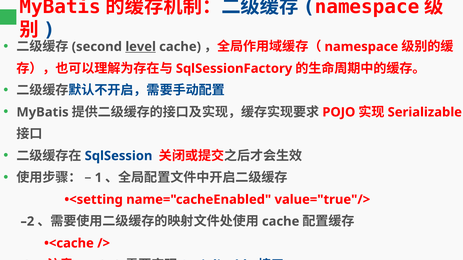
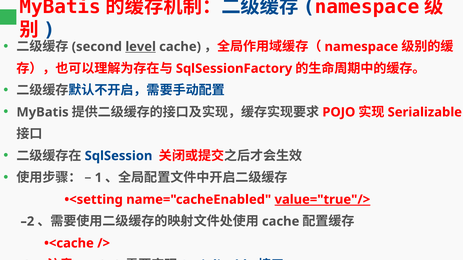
value="true"/> underline: none -> present (322, 200)
